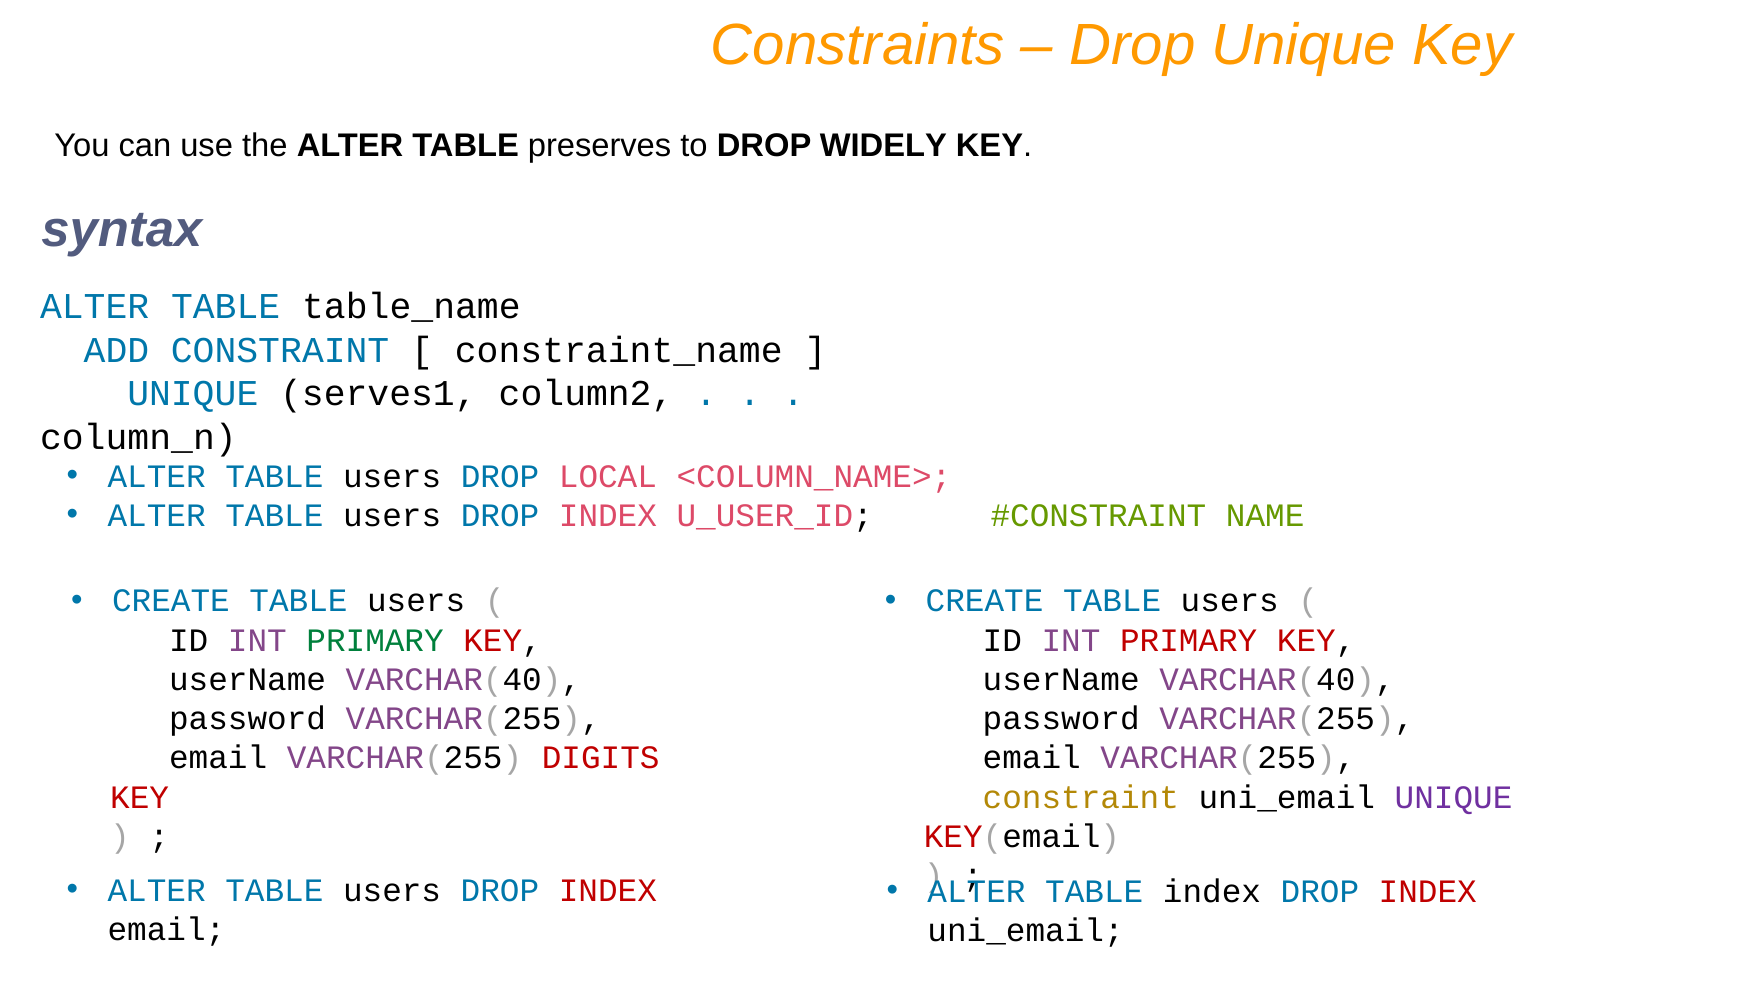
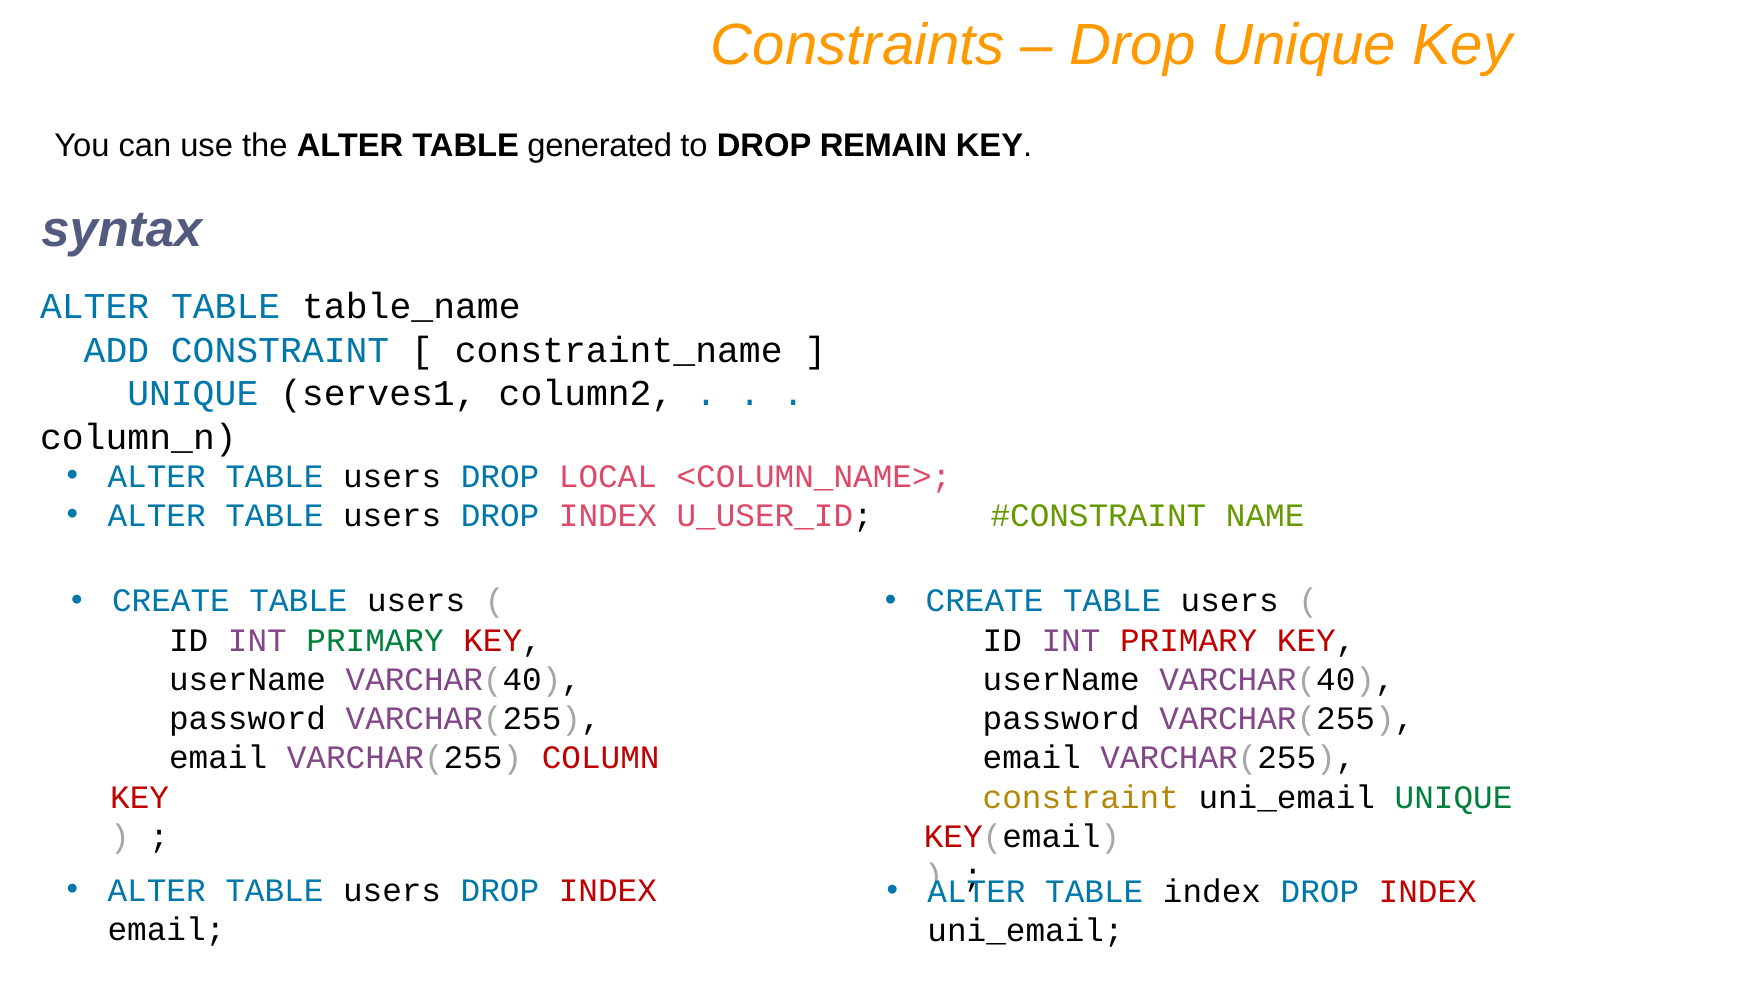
preserves: preserves -> generated (600, 145)
WIDELY: WIDELY -> REMAIN (883, 145)
DIGITS: DIGITS -> COLUMN (601, 758)
UNIQUE colour: purple -> green (1454, 797)
